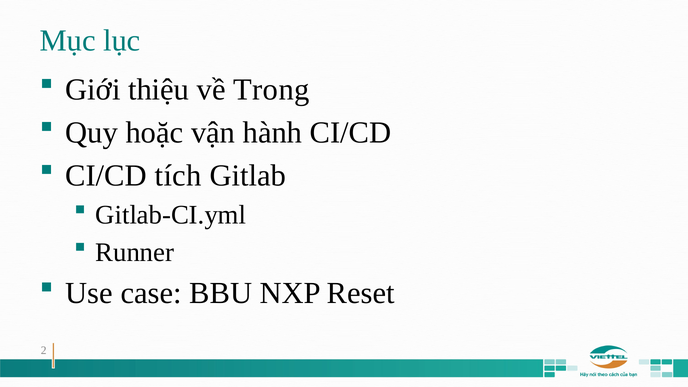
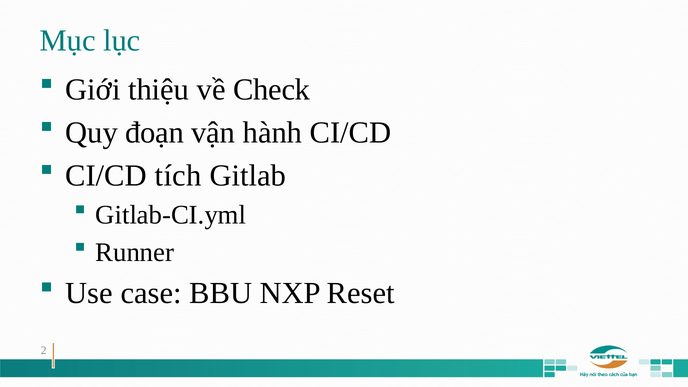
Trong: Trong -> Check (272, 90)
hoặc: hoặc -> đoạn (155, 133)
